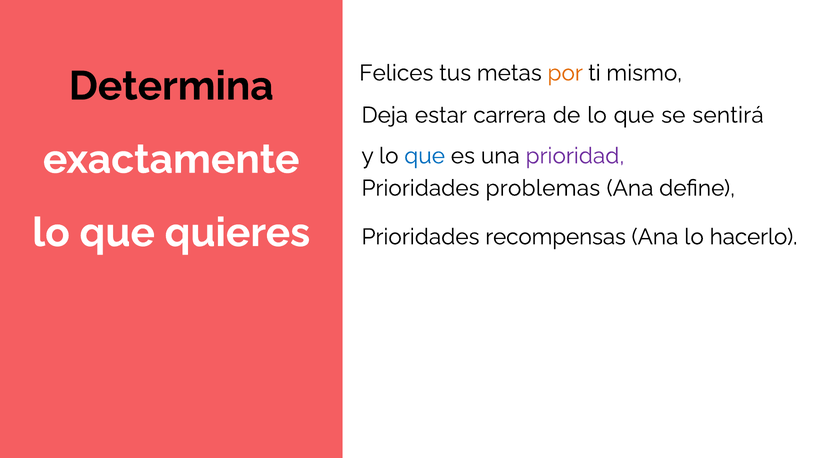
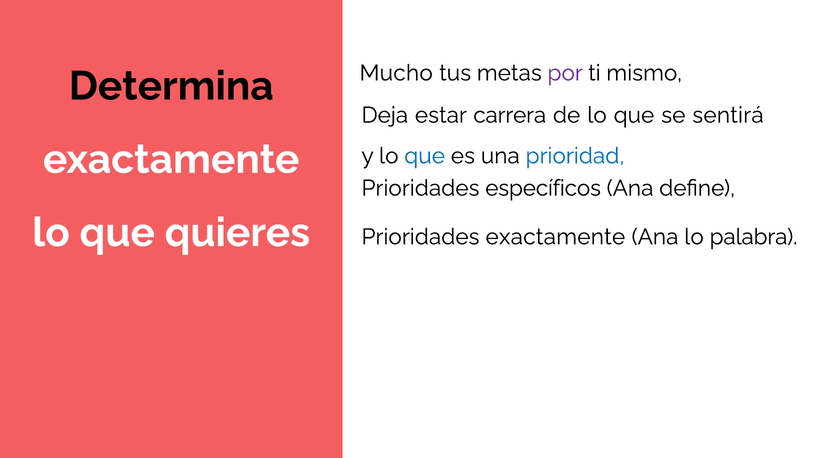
Felices: Felices -> Mucho (396, 73)
por colour: orange -> purple (565, 73)
prioridad colour: purple -> blue (575, 156)
problemas: problemas -> específicos (543, 188)
Prioridades recompensas: recompensas -> exactamente (555, 237)
hacerlo: hacerlo -> palabra (753, 237)
